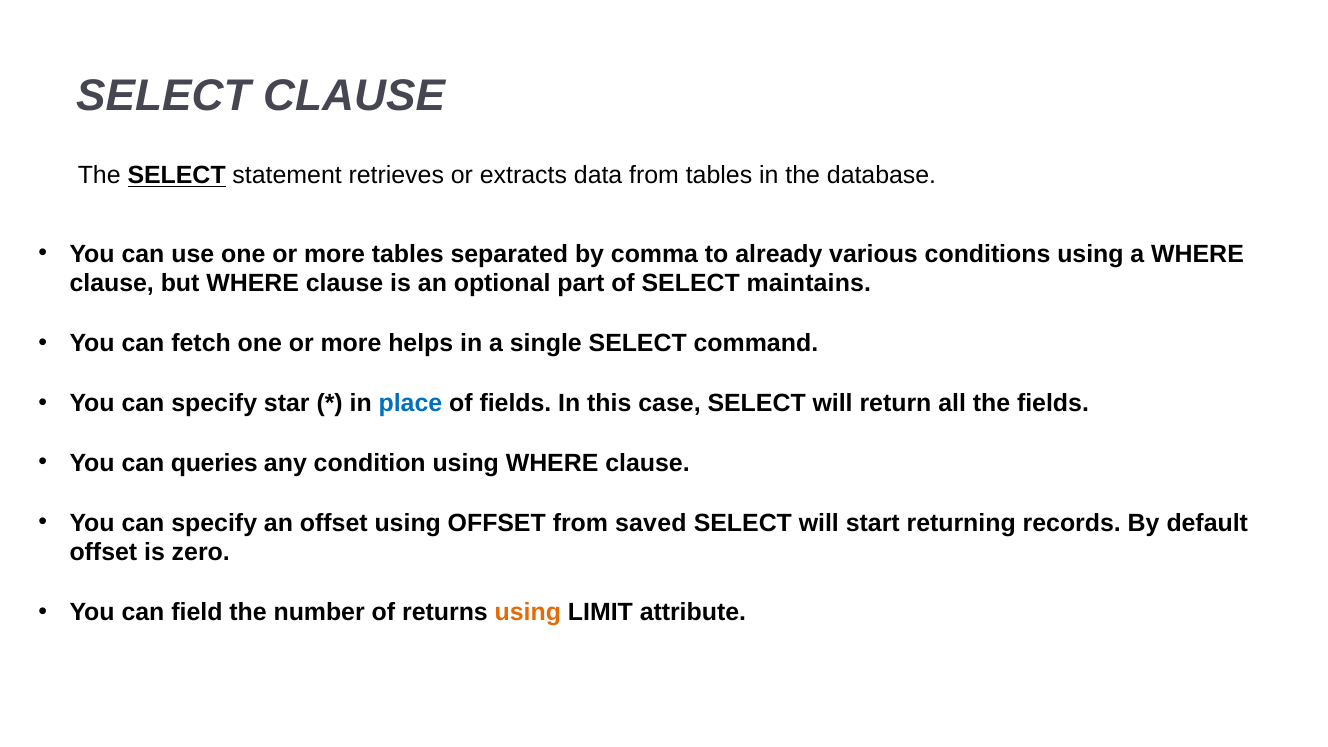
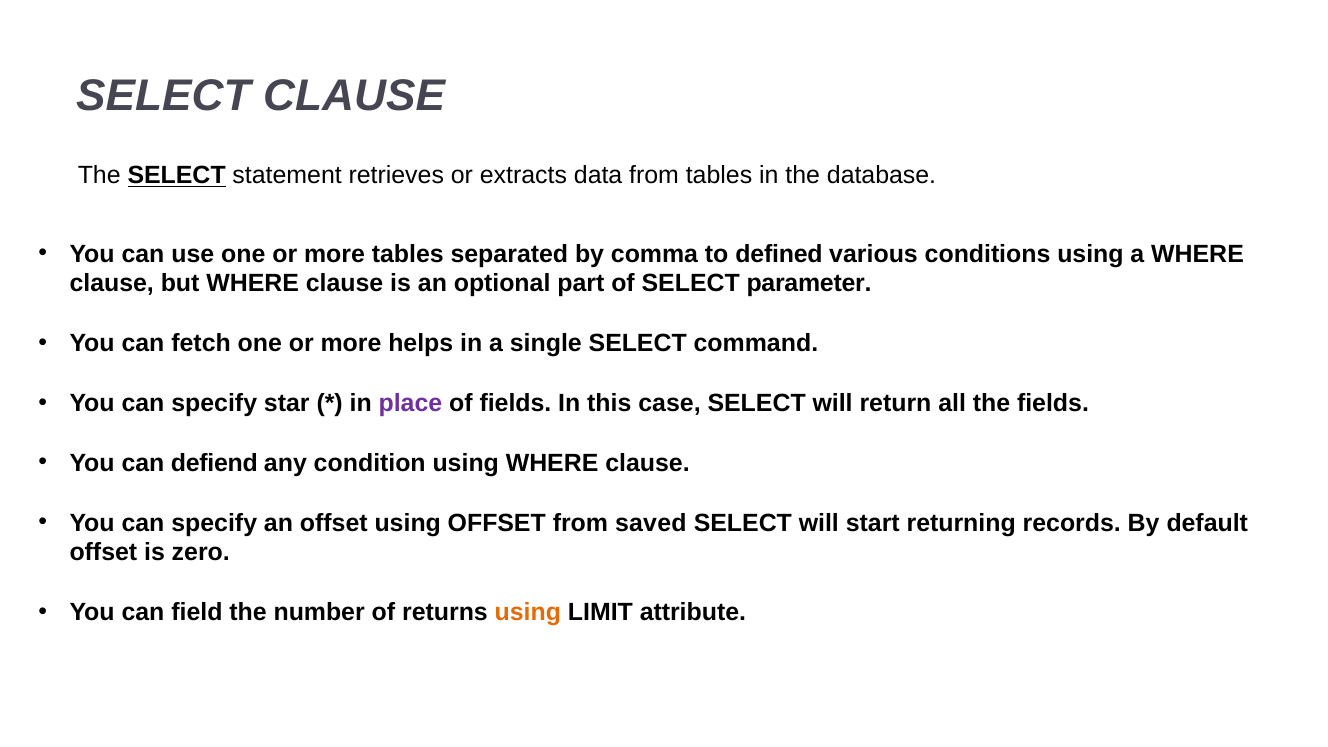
already: already -> defined (779, 254)
maintains: maintains -> parameter (809, 284)
place colour: blue -> purple (410, 403)
queries: queries -> defiend (214, 463)
